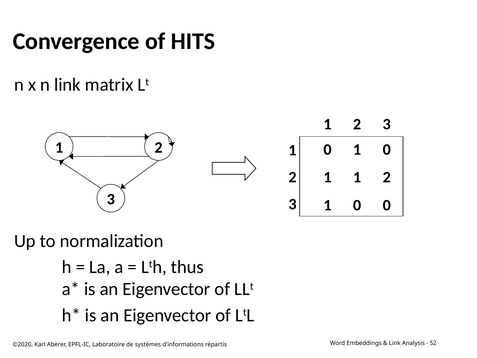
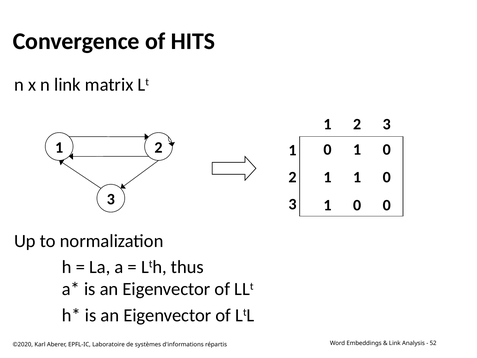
1 1 2: 2 -> 0 (387, 177)
